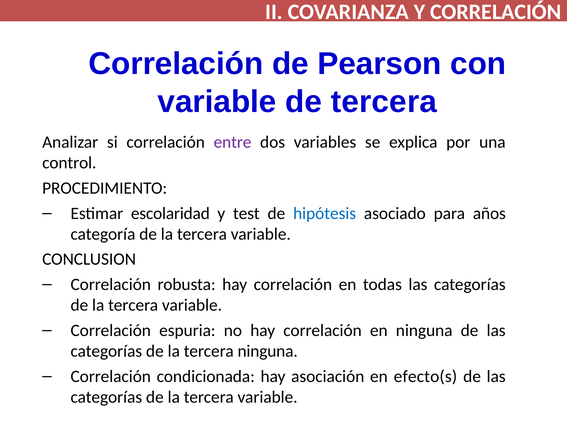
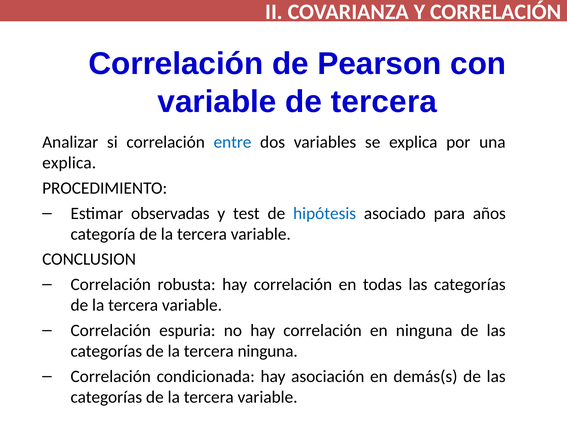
entre colour: purple -> blue (233, 142)
control: control -> explica (69, 163)
escolaridad: escolaridad -> observadas (170, 213)
efecto(s: efecto(s -> demás(s (425, 377)
